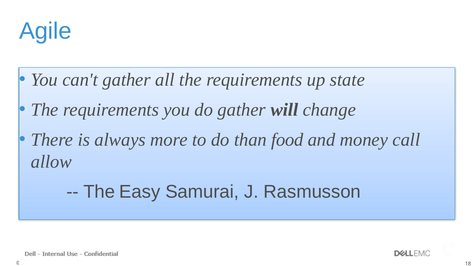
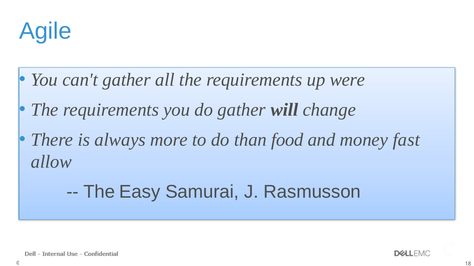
state: state -> were (347, 80)
call: call -> fast (406, 140)
